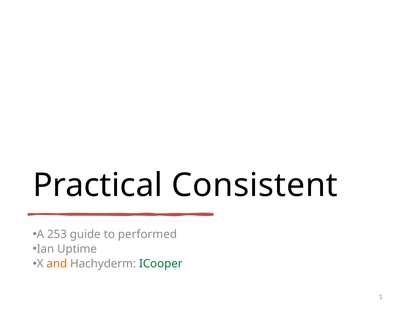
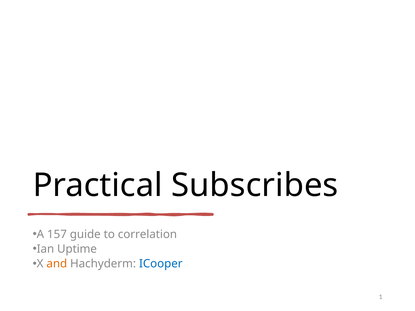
Consistent: Consistent -> Subscribes (255, 186)
253: 253 -> 157 (57, 234)
performed: performed -> correlation (147, 234)
ICooper colour: green -> blue (161, 264)
